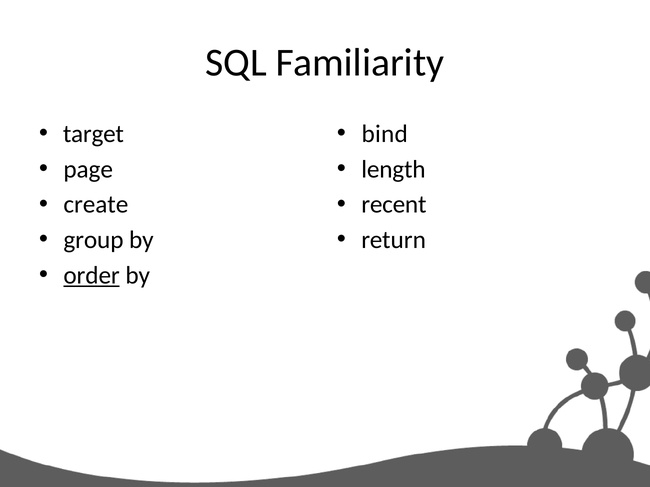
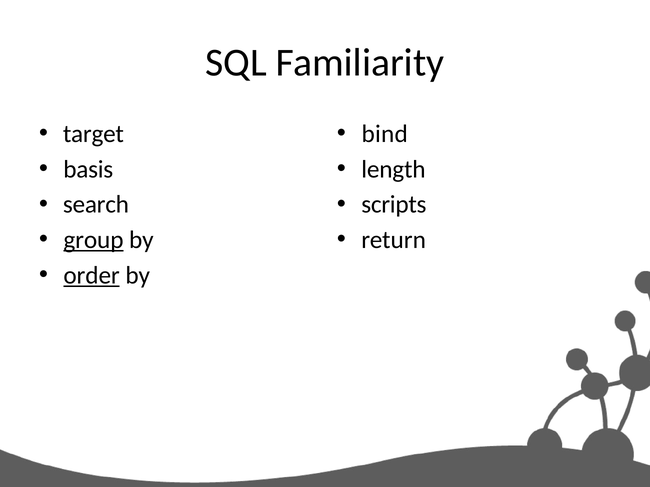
page: page -> basis (88, 169)
create: create -> search (96, 205)
recent: recent -> scripts (394, 205)
group underline: none -> present (93, 240)
